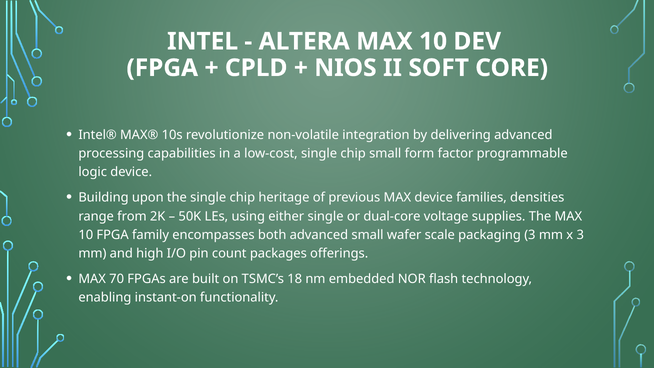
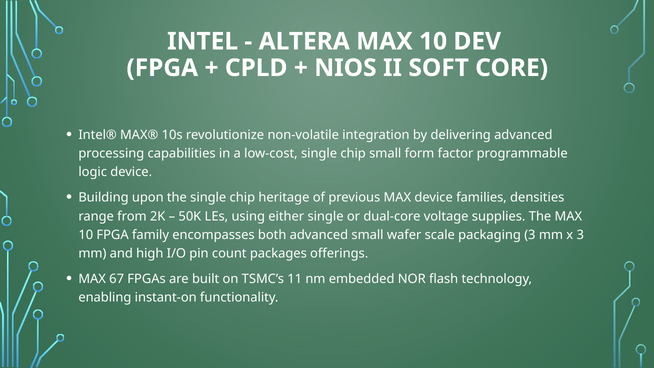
70: 70 -> 67 (117, 279)
18: 18 -> 11 (295, 279)
